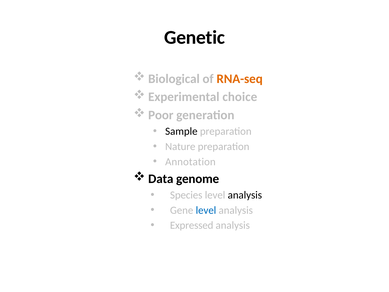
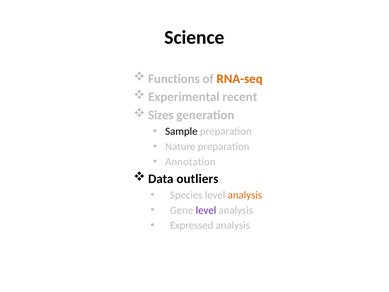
Genetic: Genetic -> Science (194, 37)
Biological: Biological -> Functions (174, 79)
choice: choice -> recent (240, 97)
Poor: Poor -> Sizes (161, 115)
genome: genome -> outliers (197, 179)
analysis colour: black -> orange (245, 195)
level colour: blue -> purple (206, 210)
